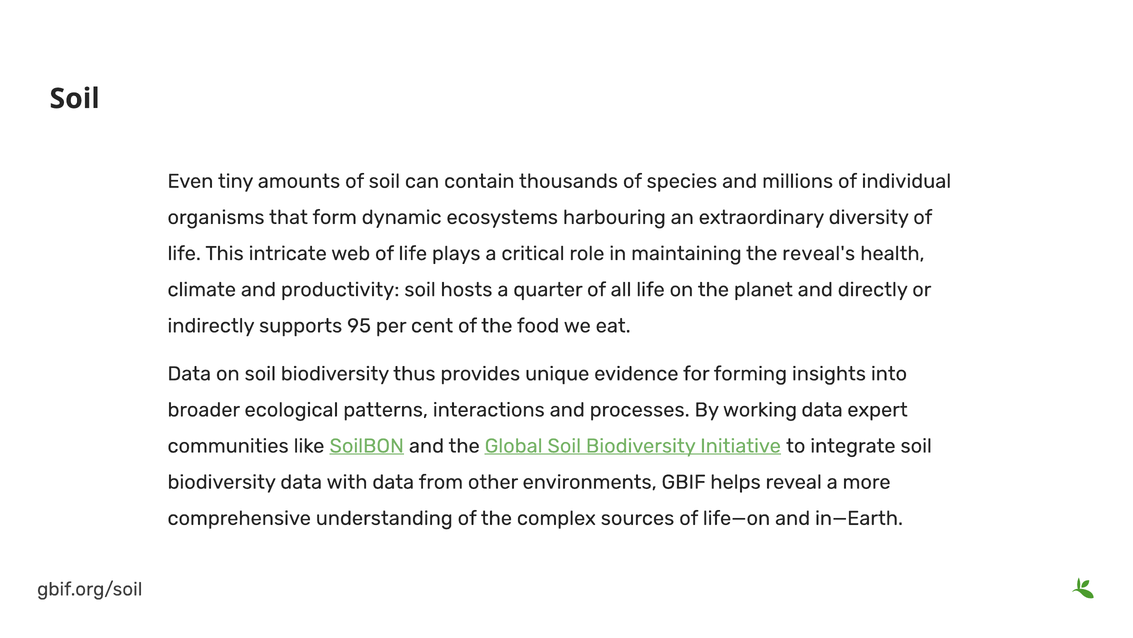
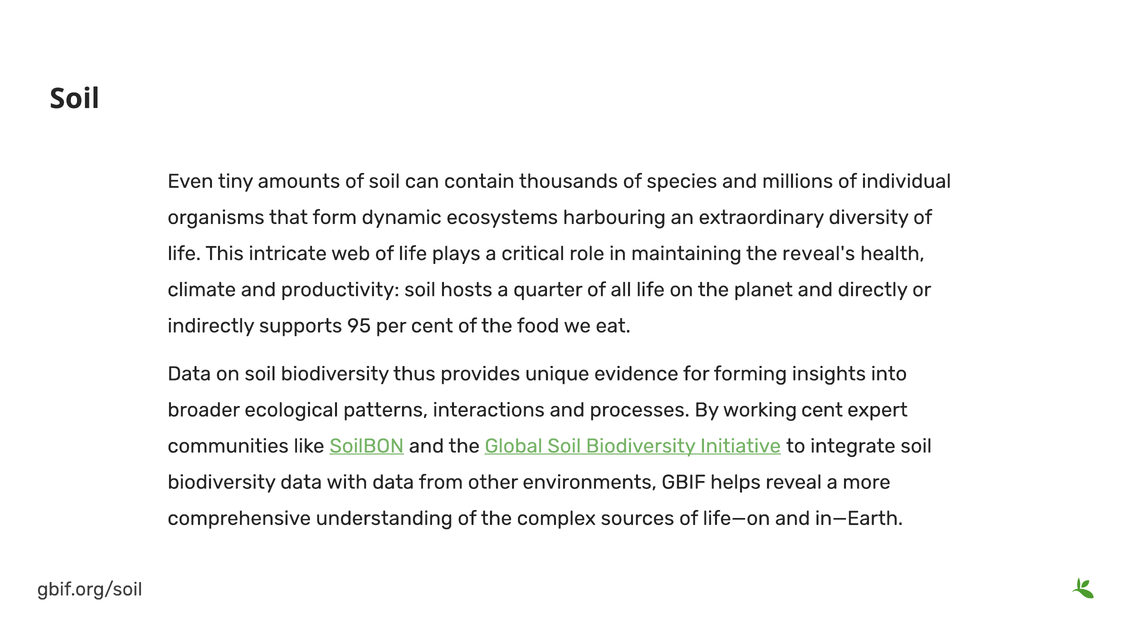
working data: data -> cent (822, 409)
